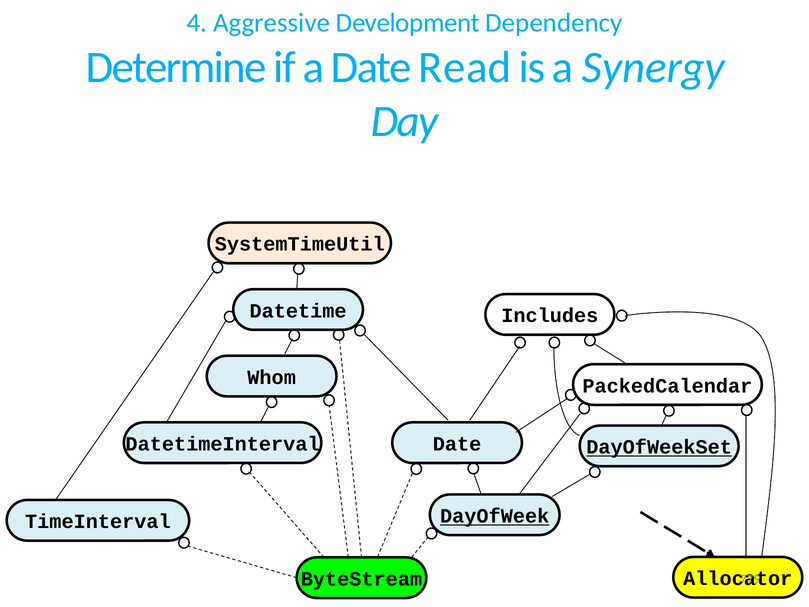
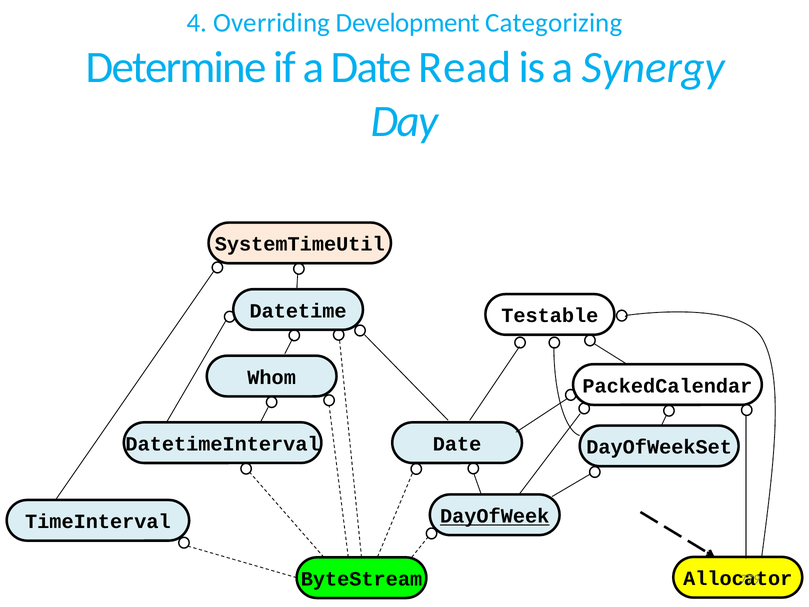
Aggressive: Aggressive -> Overriding (272, 23)
Dependency: Dependency -> Categorizing (554, 23)
Includes: Includes -> Testable (550, 316)
DayOfWeekSet underline: present -> none (659, 447)
